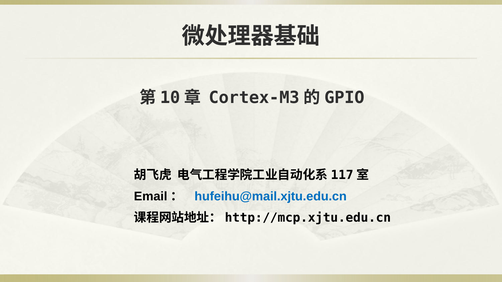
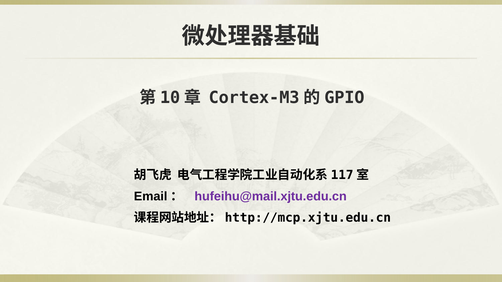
hufeihu@mail.xjtu.edu.cn colour: blue -> purple (271, 197)
